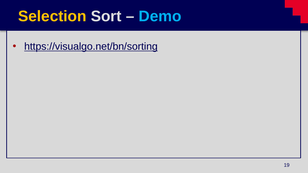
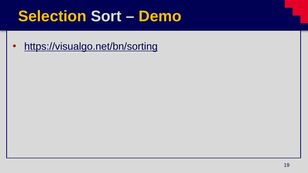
Demo colour: light blue -> yellow (160, 16)
